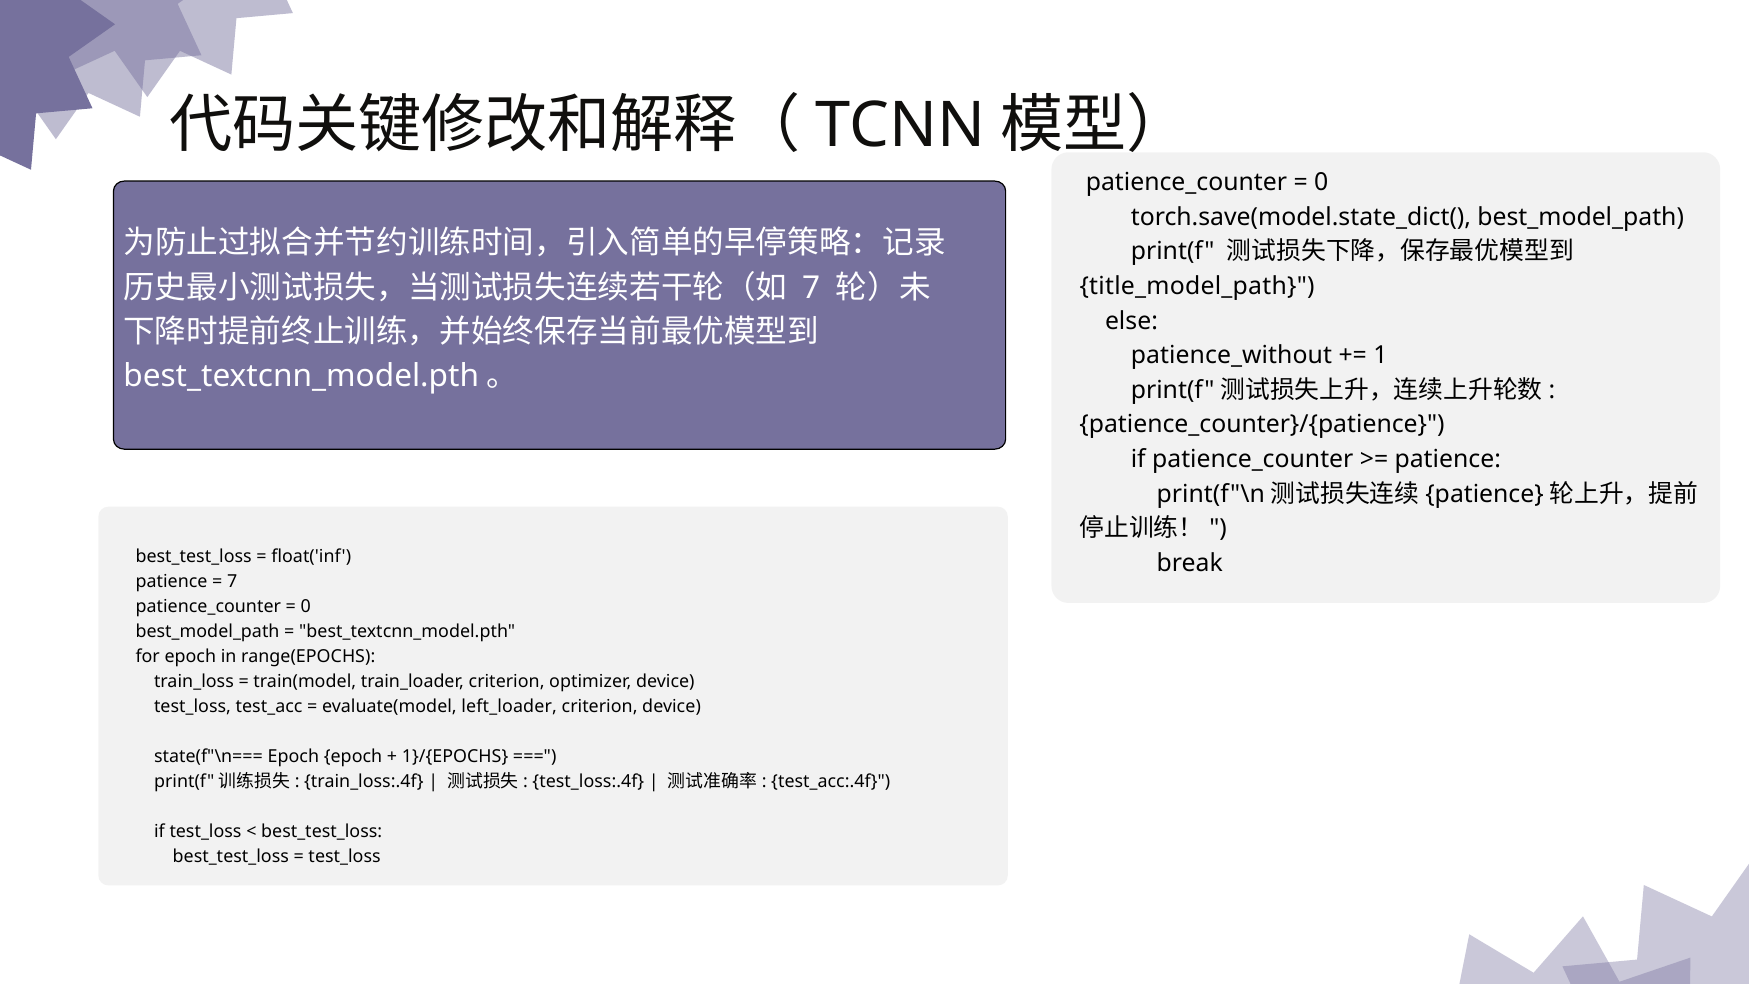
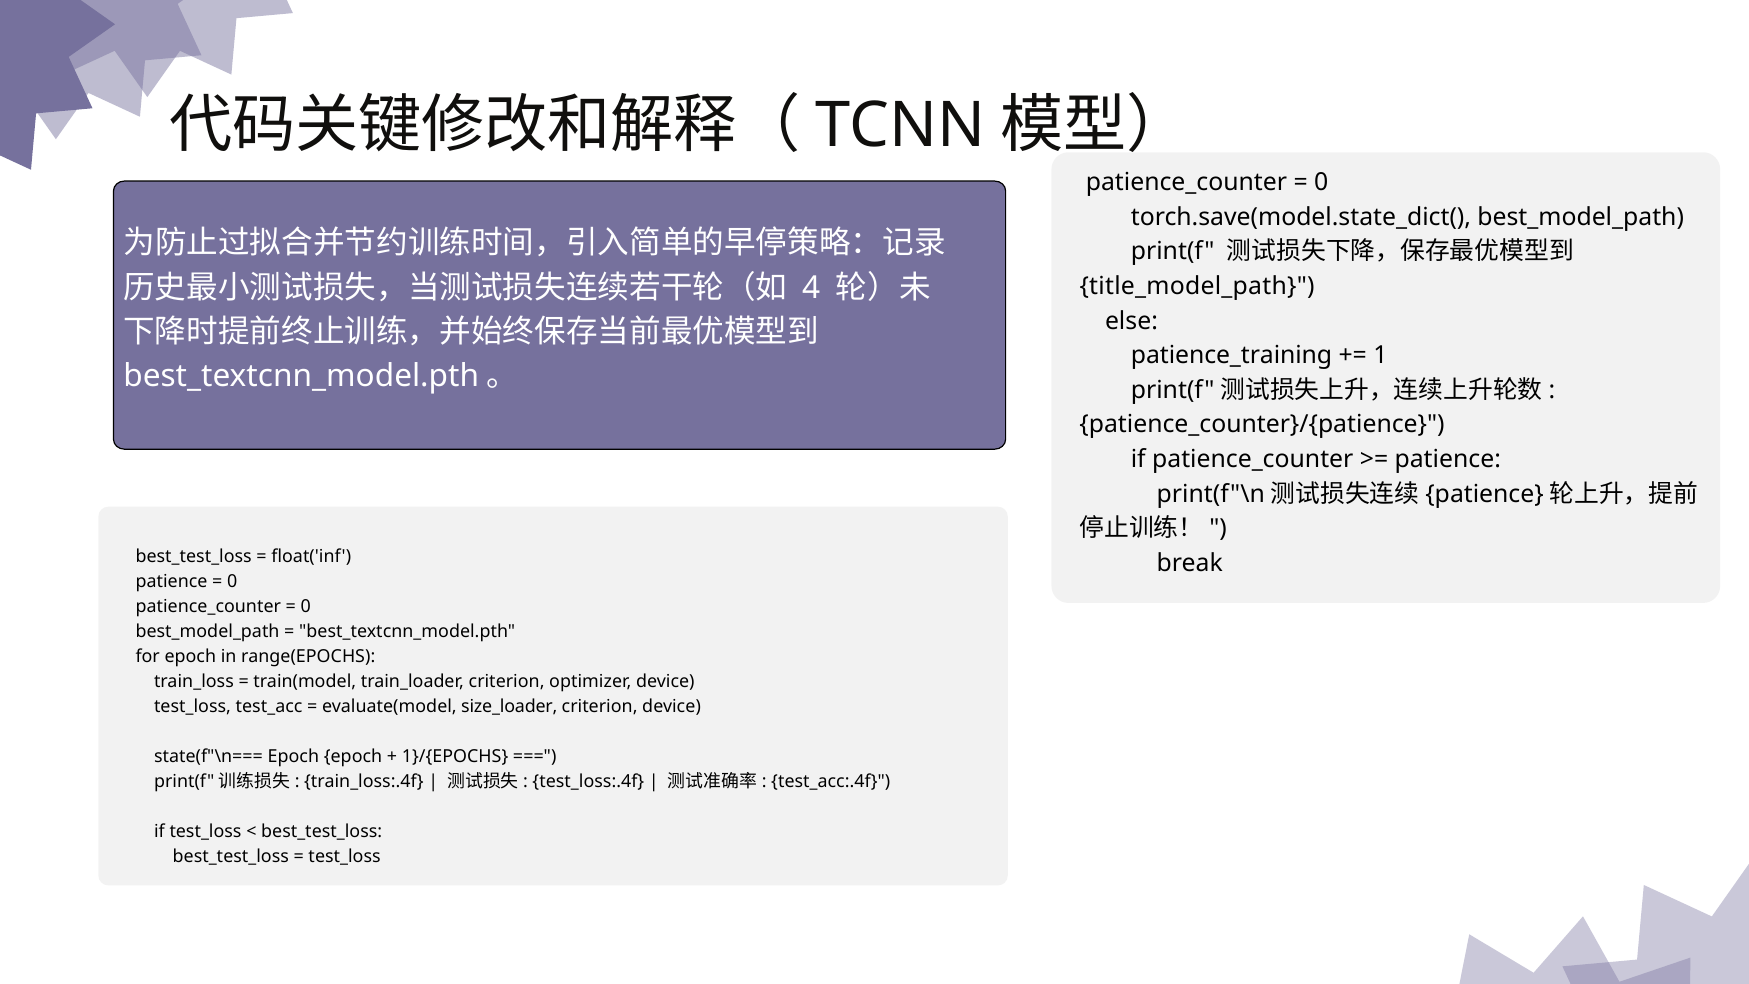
7: 7 -> 4 (811, 288)
patience_without: patience_without -> patience_training (1232, 356)
7: 7 -> 0 (232, 582)
left_loader: left_loader -> size_loader (509, 707)
